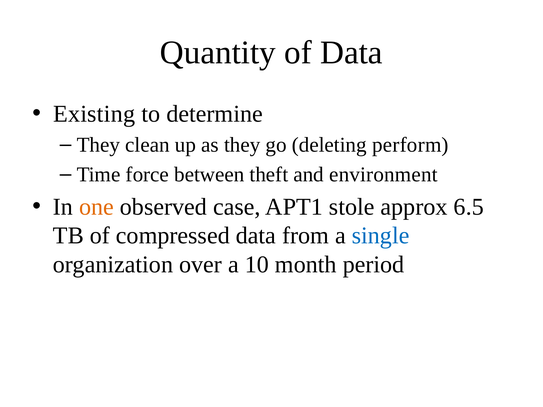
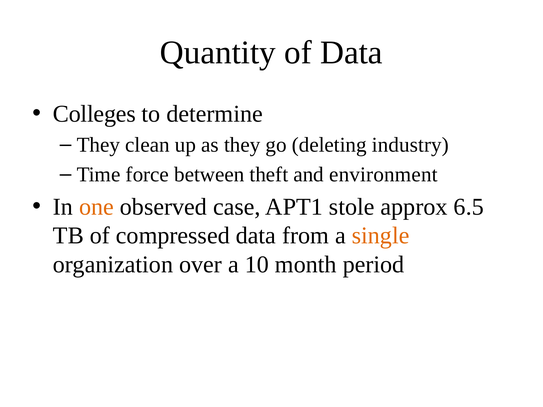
Existing: Existing -> Colleges (94, 114)
perform: perform -> industry (410, 145)
single colour: blue -> orange (381, 236)
